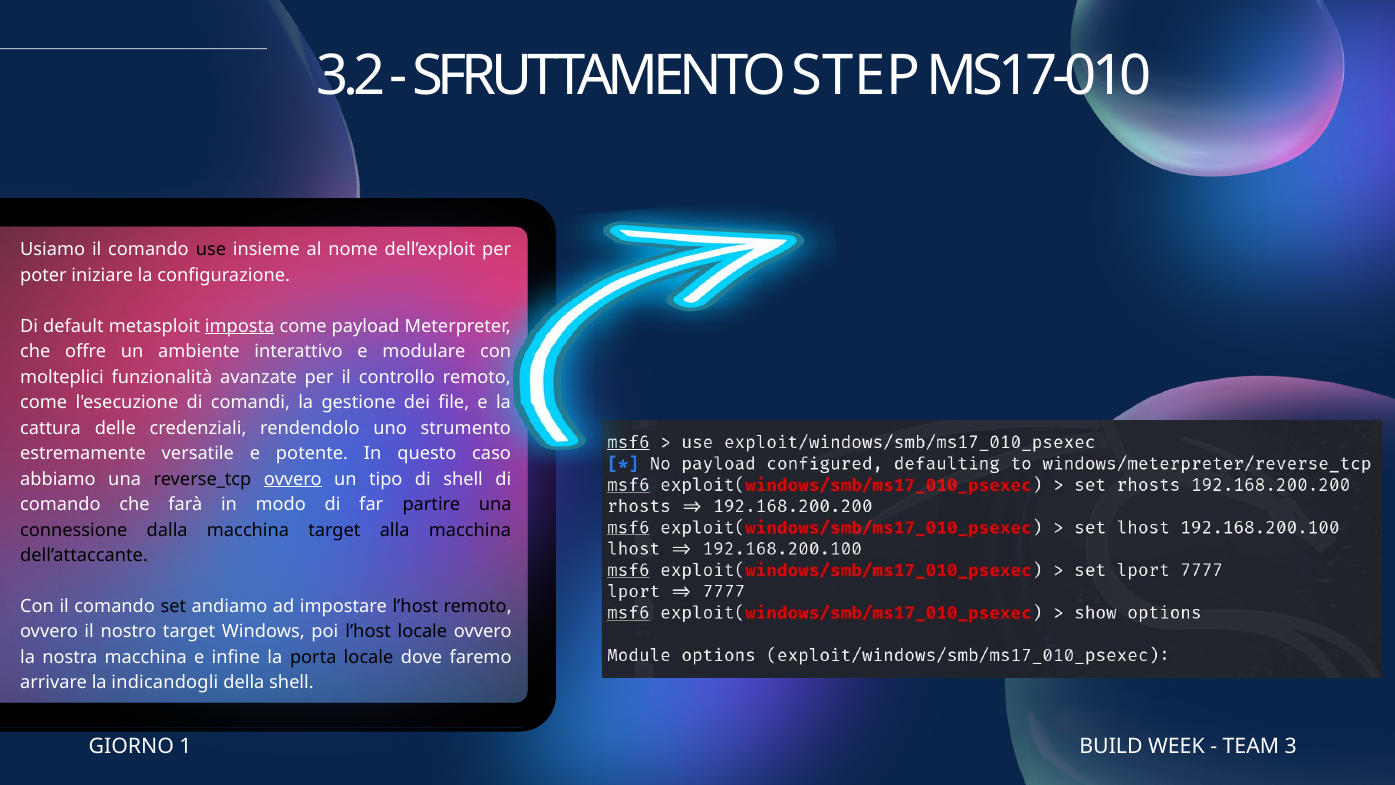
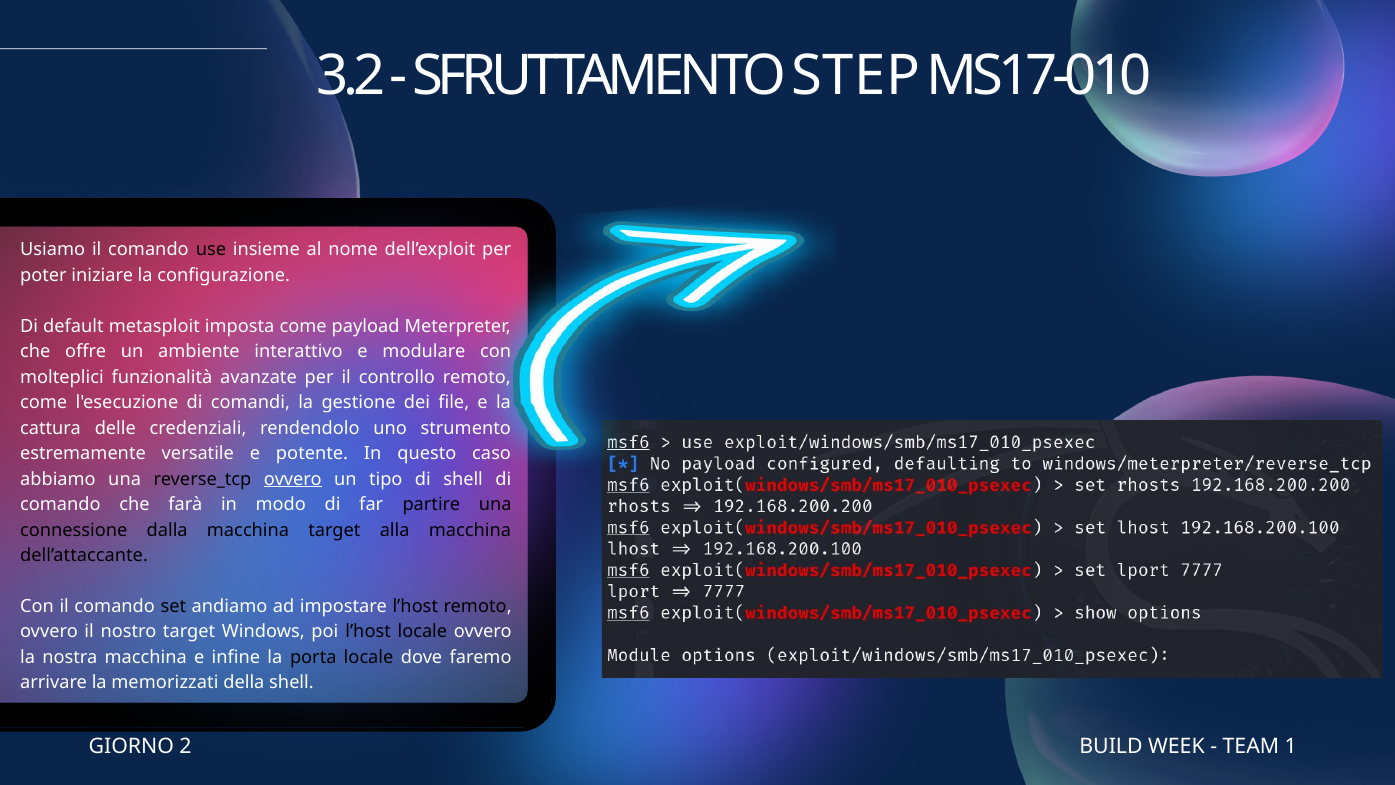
imposta underline: present -> none (240, 326)
indicandogli: indicandogli -> memorizzati (165, 683)
1: 1 -> 2 (185, 746)
3: 3 -> 1 (1291, 746)
